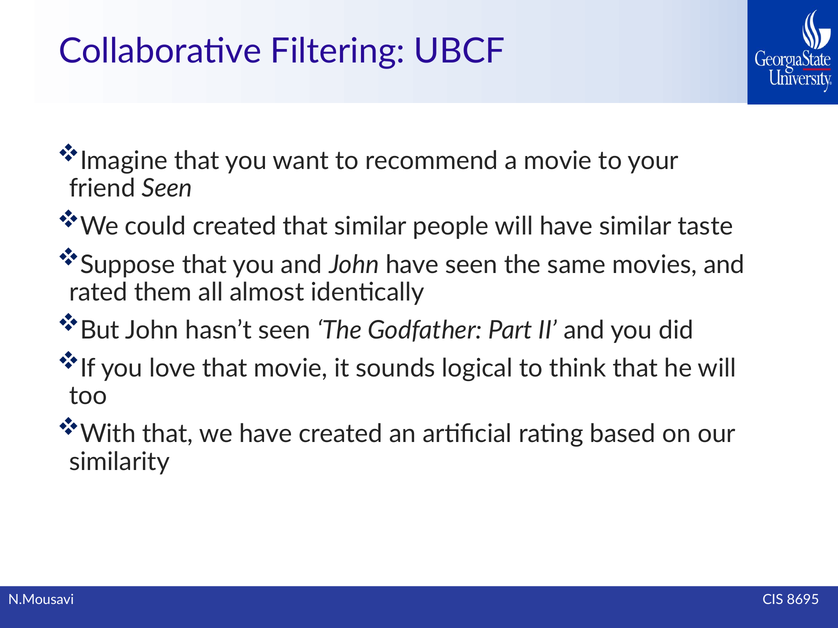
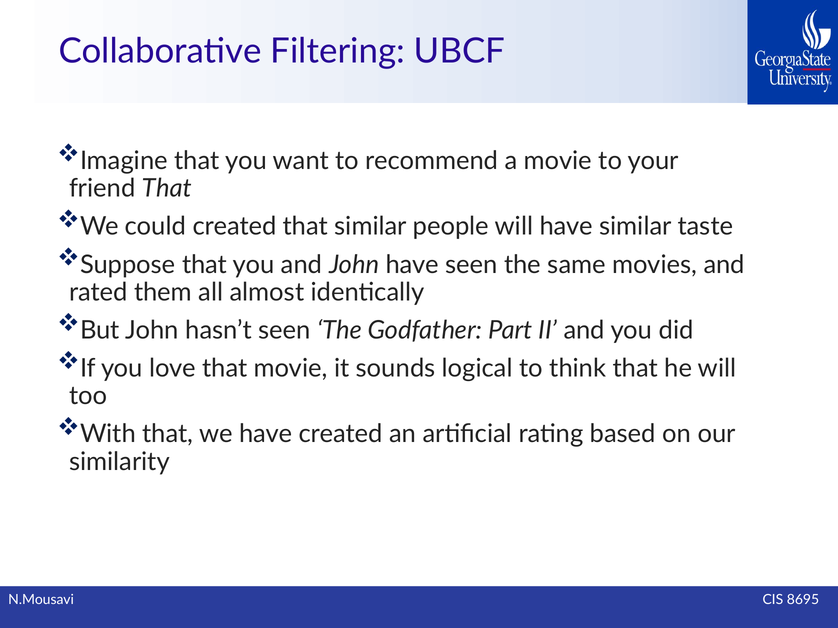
friend Seen: Seen -> That (167, 189)
